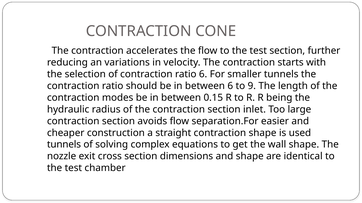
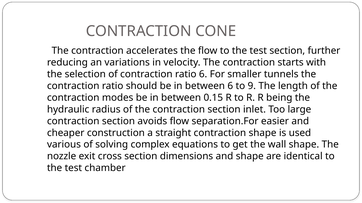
tunnels: tunnels -> various (64, 145)
